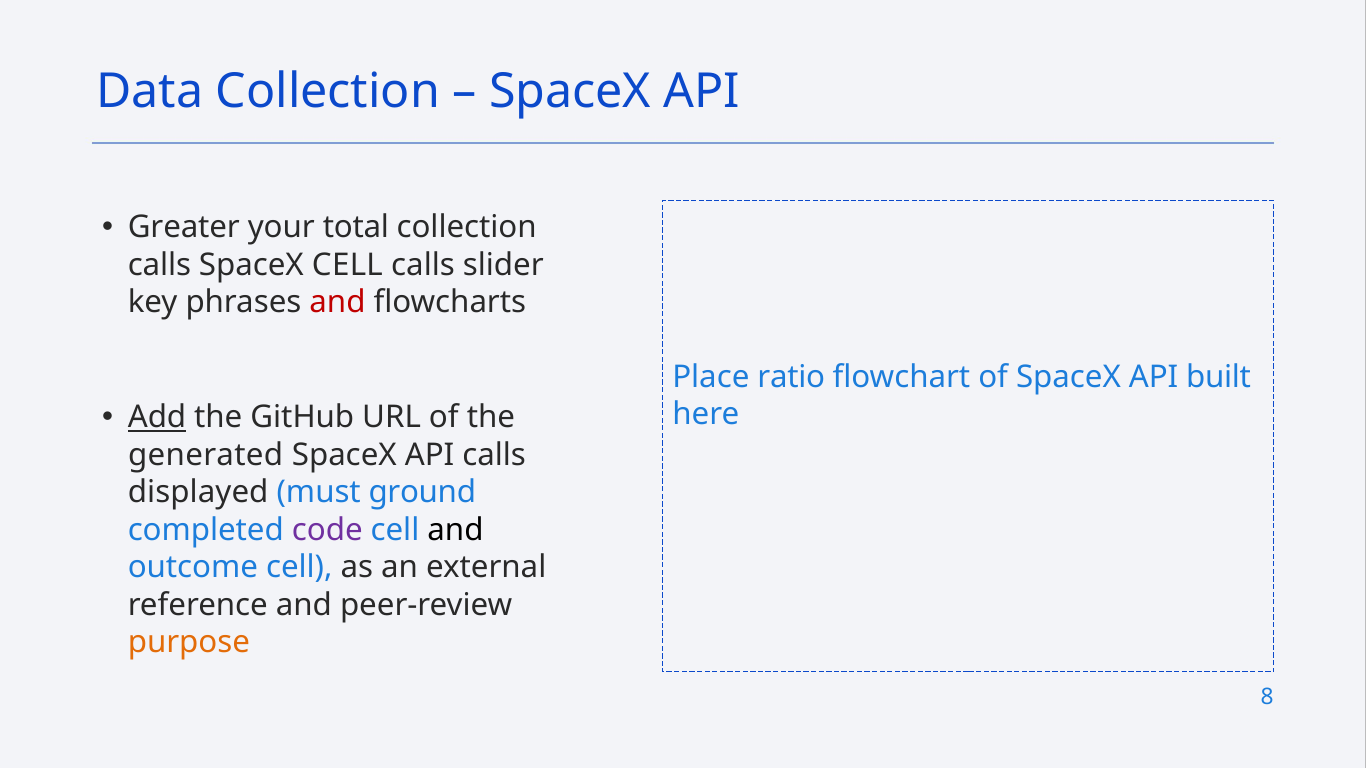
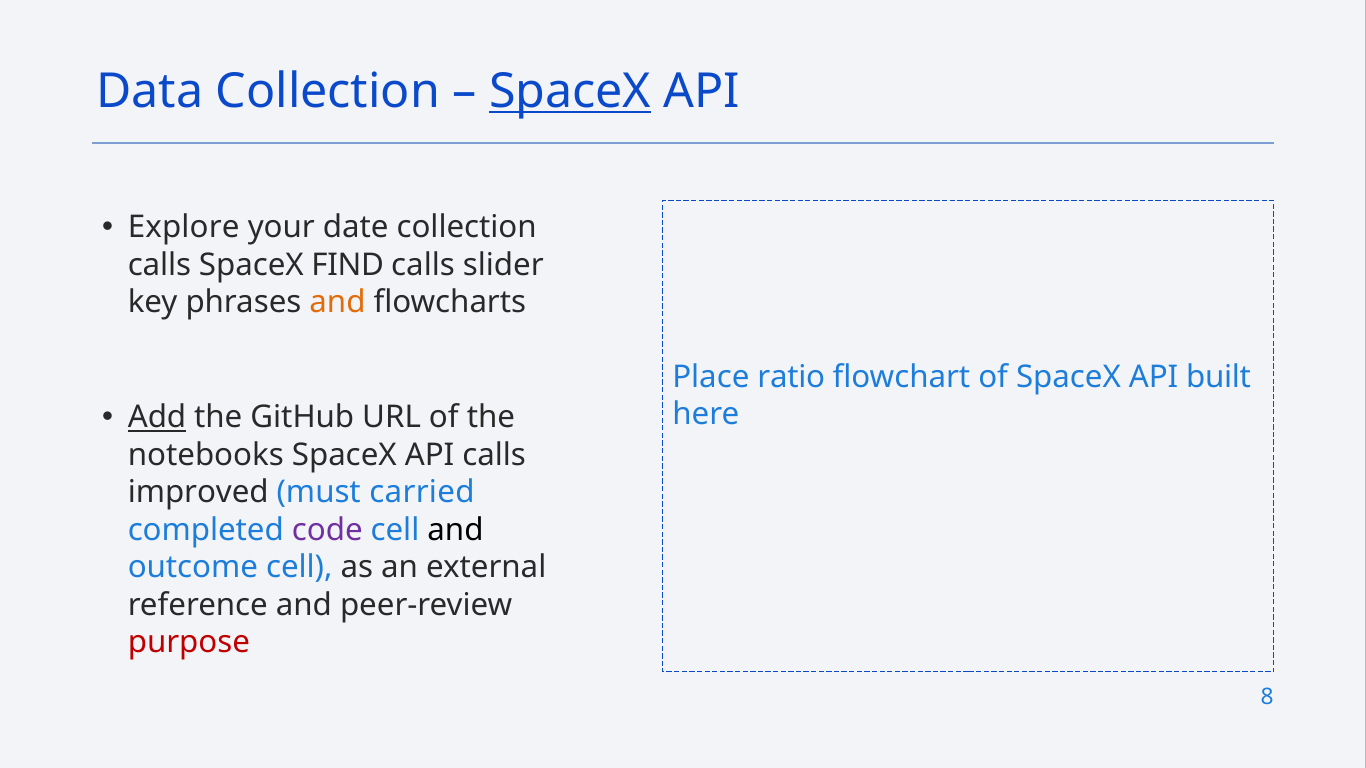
SpaceX underline: none -> present (570, 91)
Greater: Greater -> Explore (184, 228)
total: total -> date (356, 228)
SpaceX CELL: CELL -> FIND (348, 265)
and colour: red -> orange (337, 303)
generated: generated -> notebooks (206, 455)
displayed: displayed -> improved (198, 493)
ground: ground -> carried (422, 493)
purpose colour: orange -> red (189, 643)
